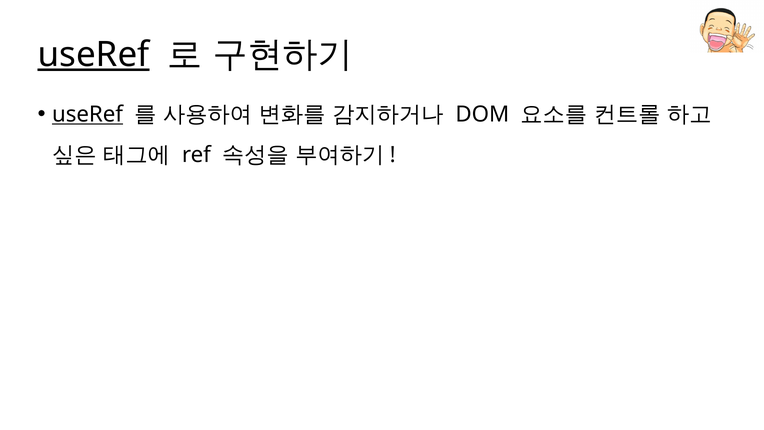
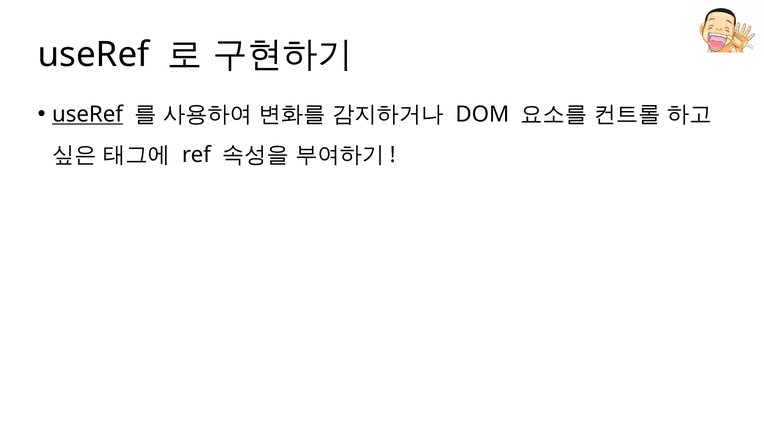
useRef underline: present -> none (94, 55)
